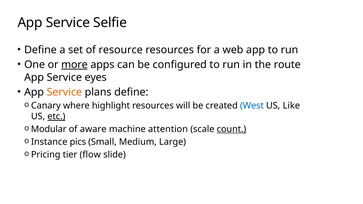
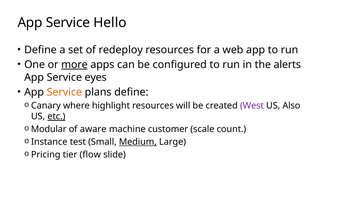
Selfie: Selfie -> Hello (110, 23)
resource: resource -> redeploy (121, 50)
route: route -> alerts (287, 65)
West colour: blue -> purple (252, 106)
Like: Like -> Also (291, 106)
attention: attention -> customer (168, 129)
count underline: present -> none (231, 129)
pics: pics -> test (78, 142)
Medium underline: none -> present (138, 142)
